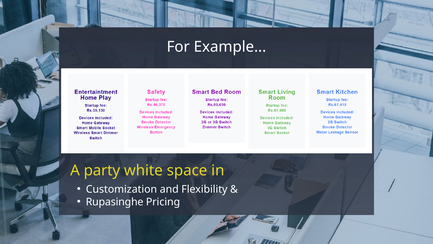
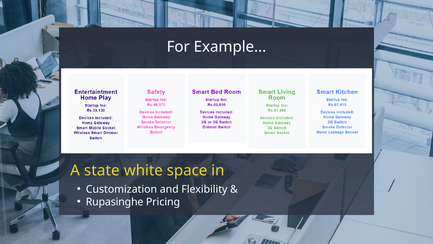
party: party -> state (102, 170)
